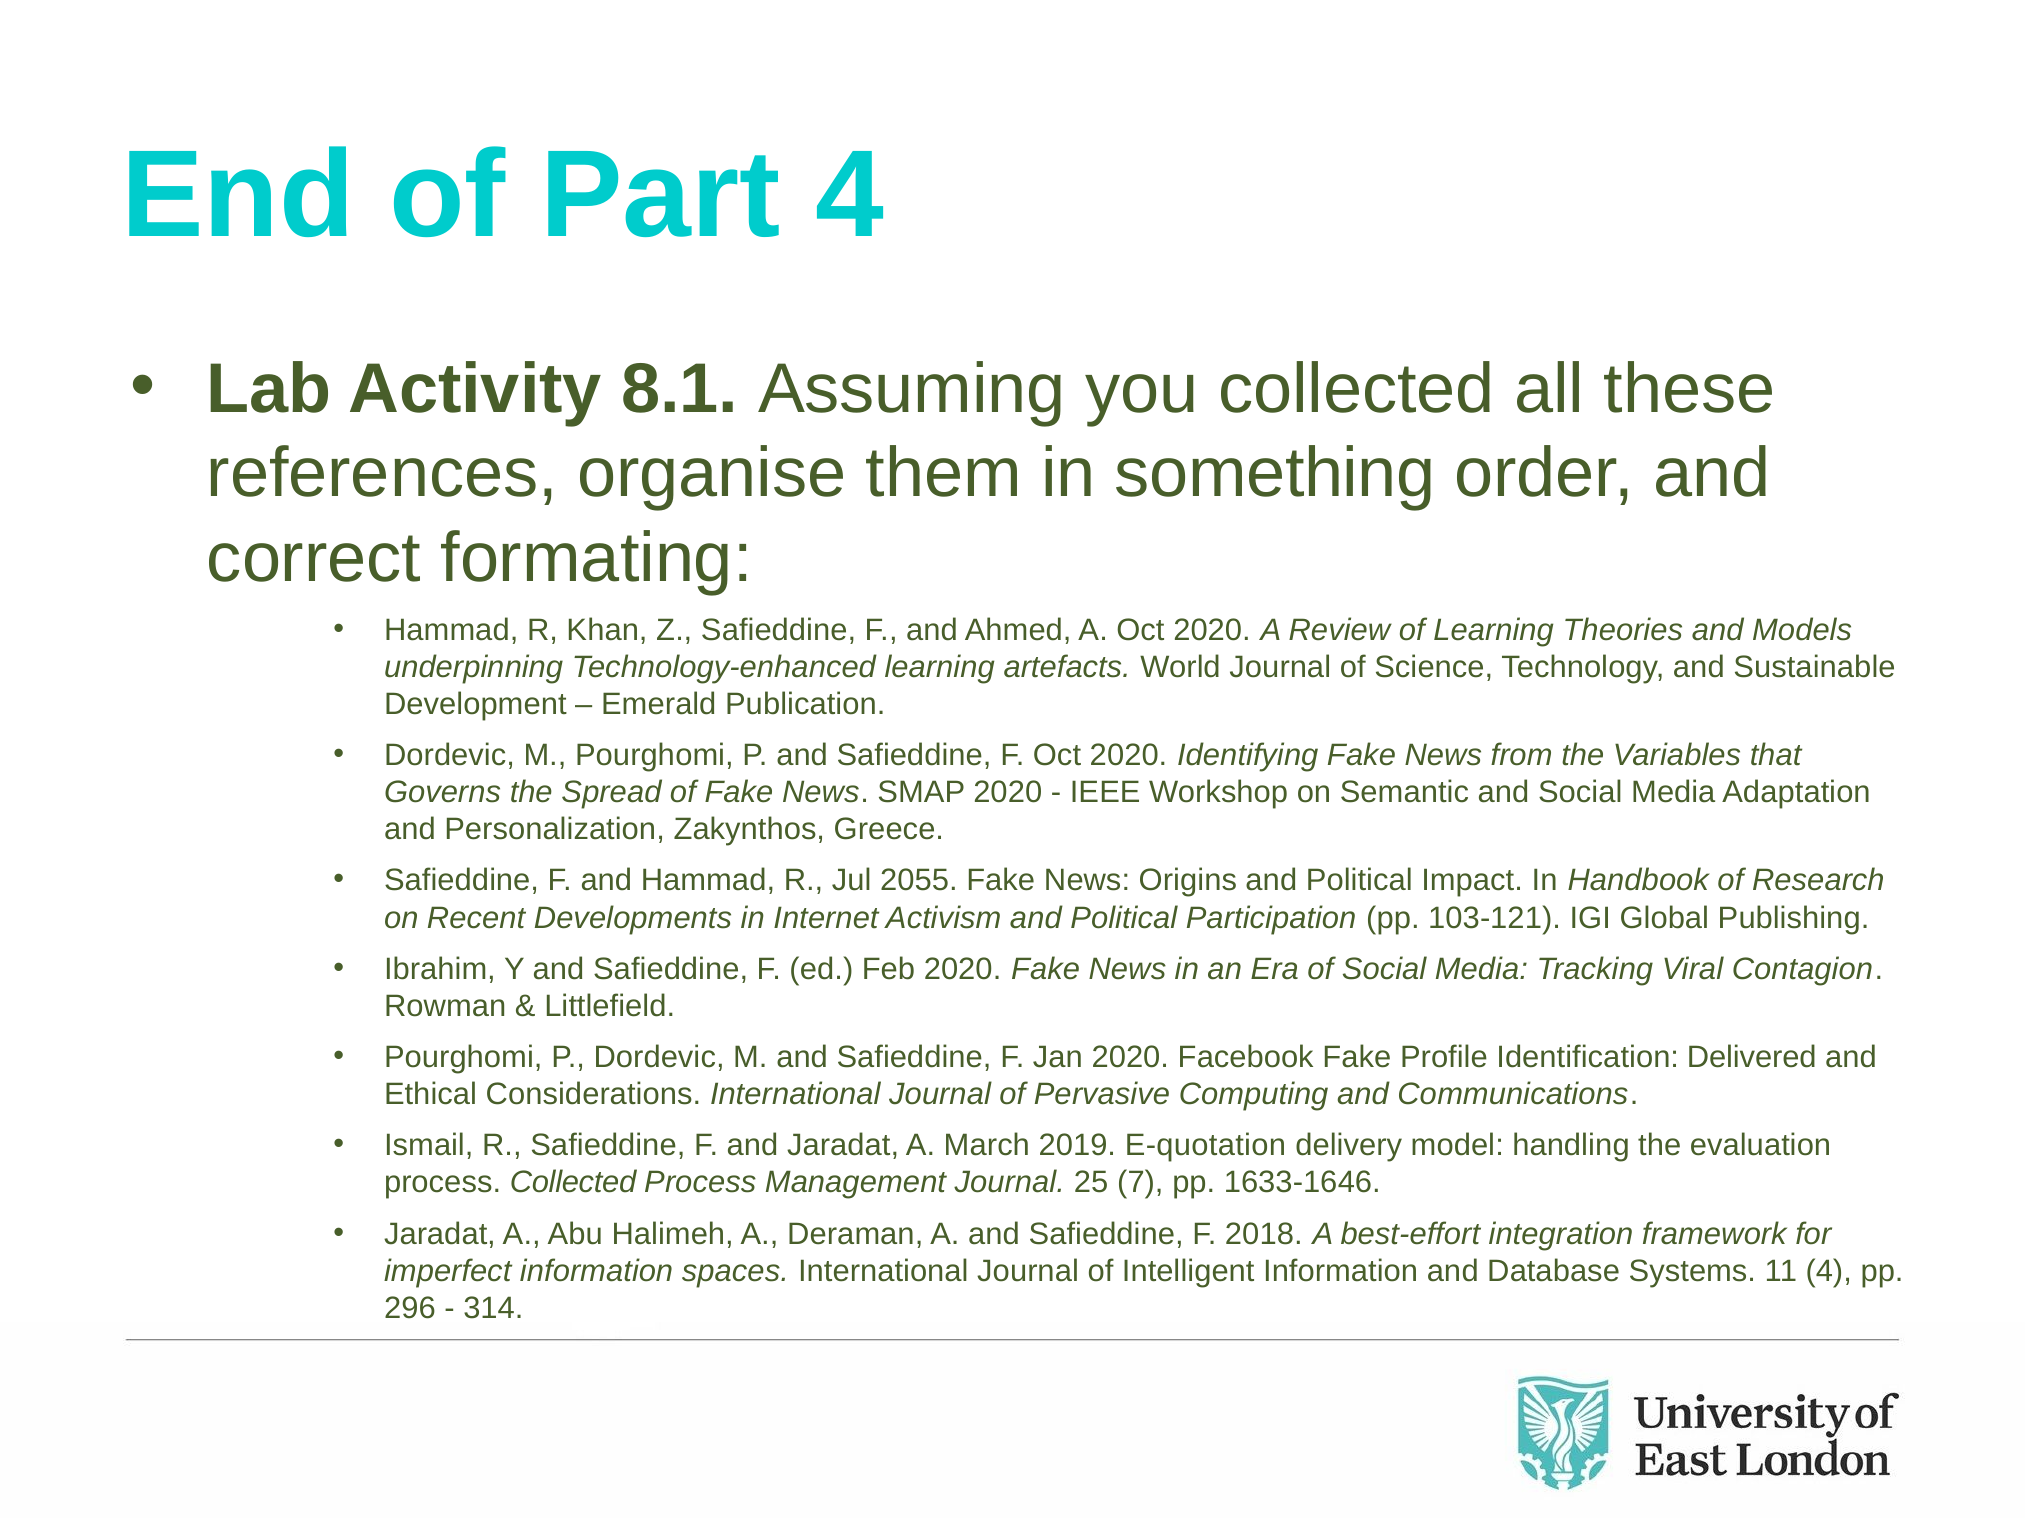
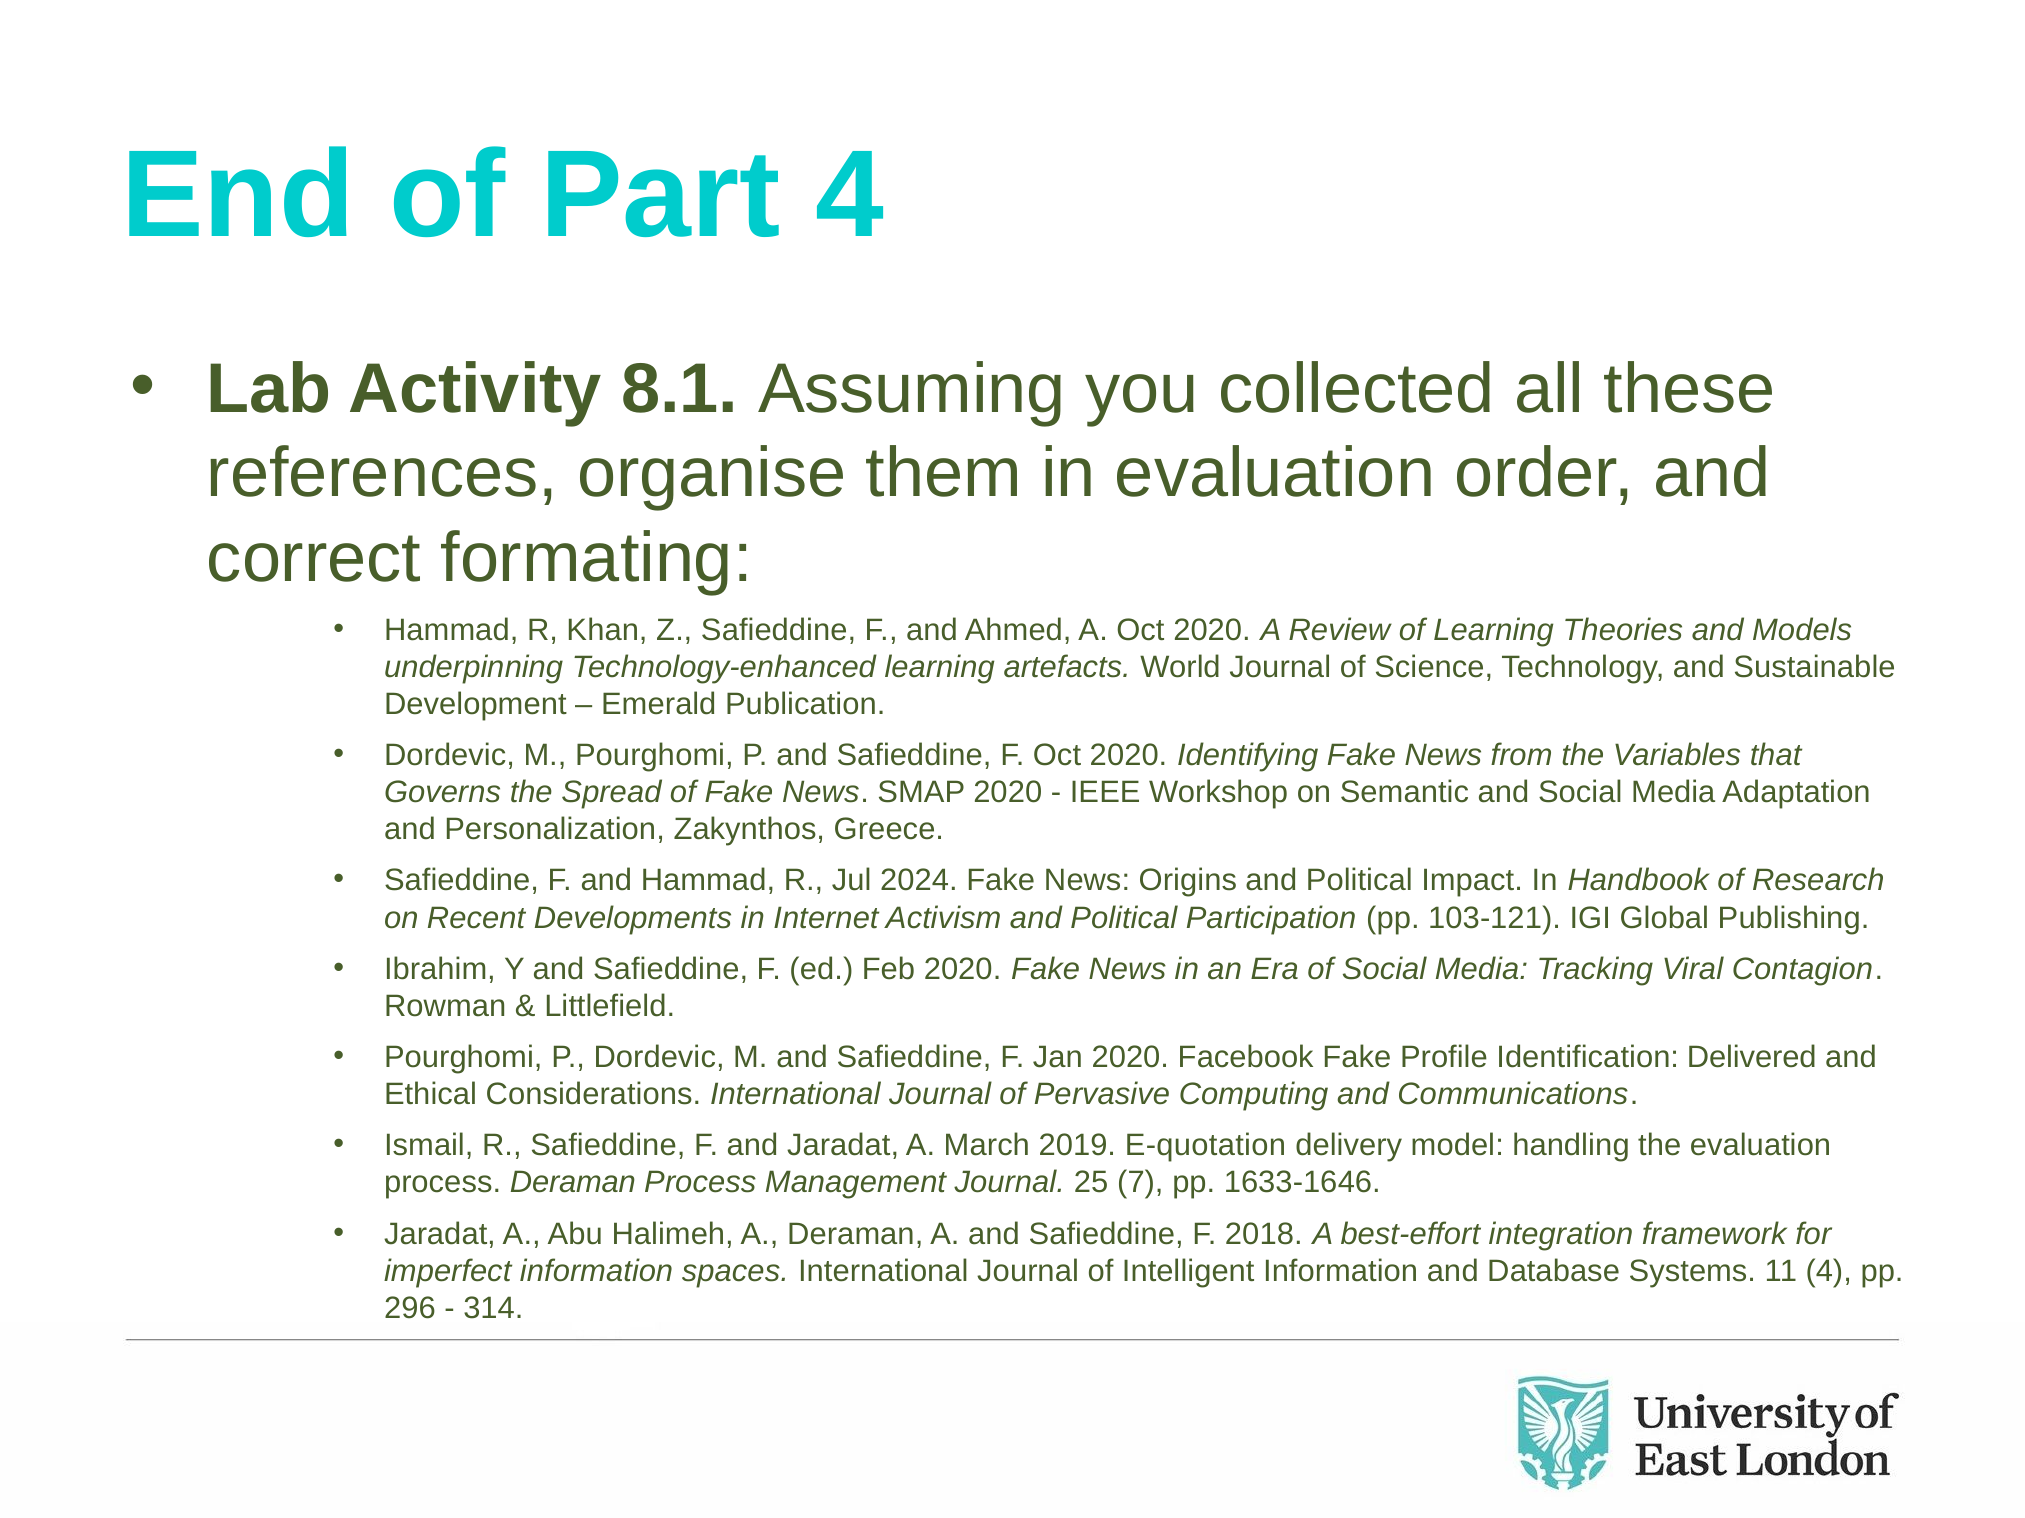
in something: something -> evaluation (1275, 474)
2055: 2055 -> 2024 (919, 881)
process Collected: Collected -> Deraman (573, 1183)
